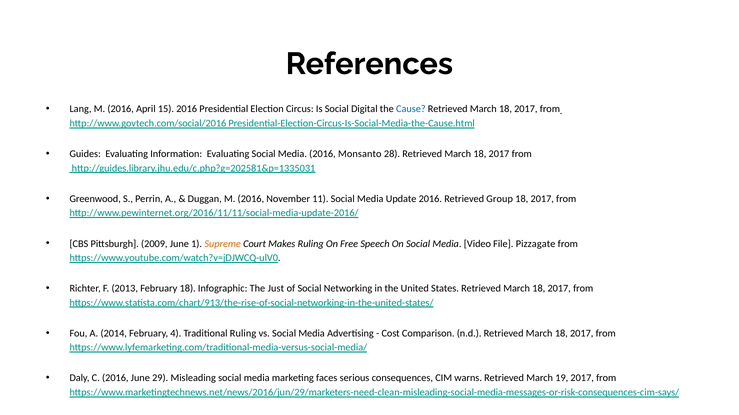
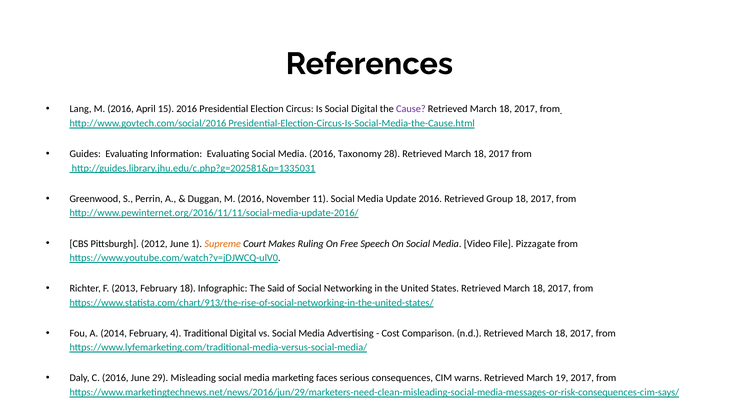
Cause colour: blue -> purple (411, 109)
Monsanto: Monsanto -> Taxonomy (360, 154)
2009: 2009 -> 2012 (154, 244)
Just: Just -> Said (276, 289)
Traditional Ruling: Ruling -> Digital (243, 334)
